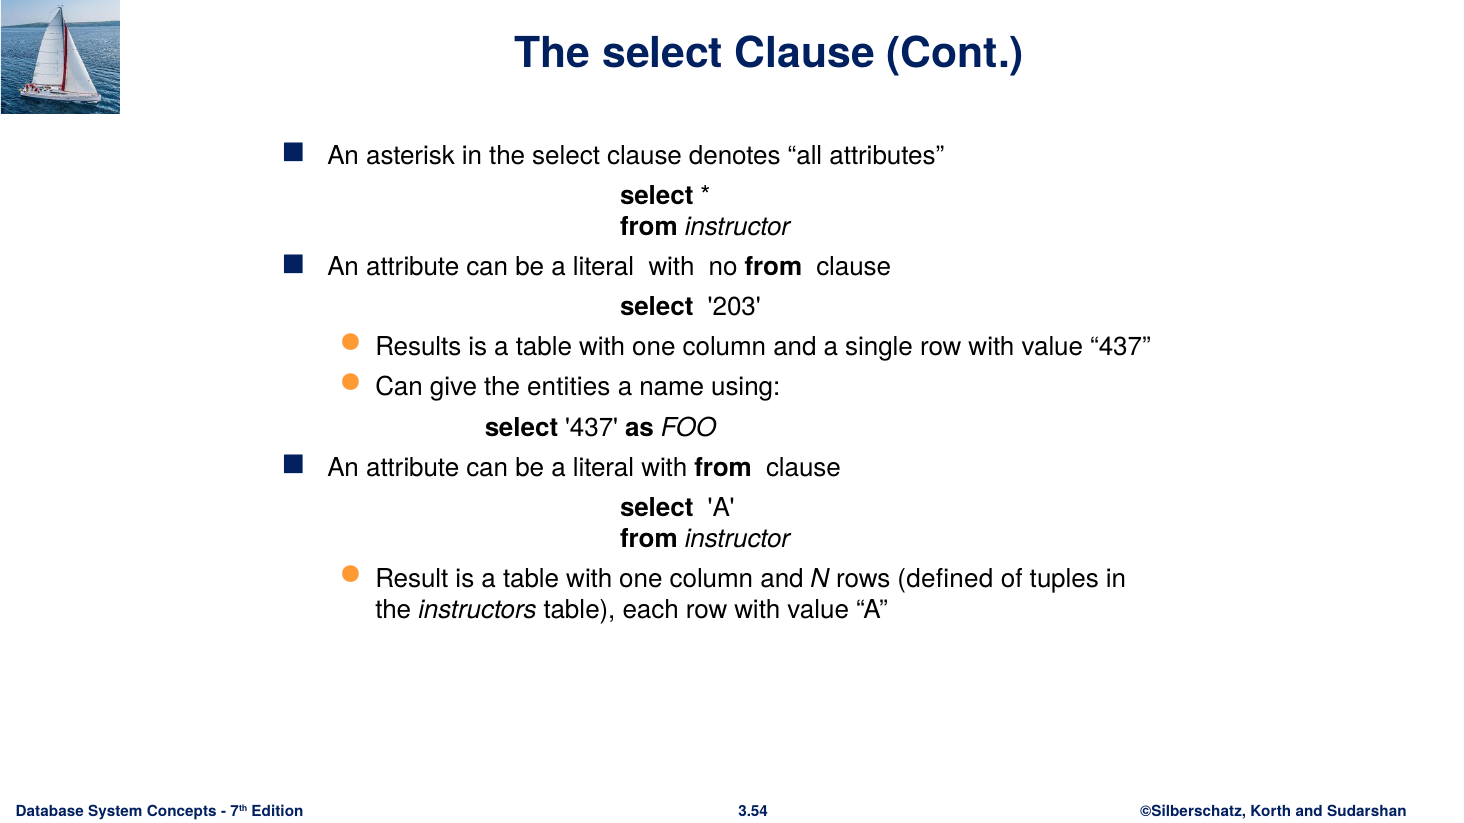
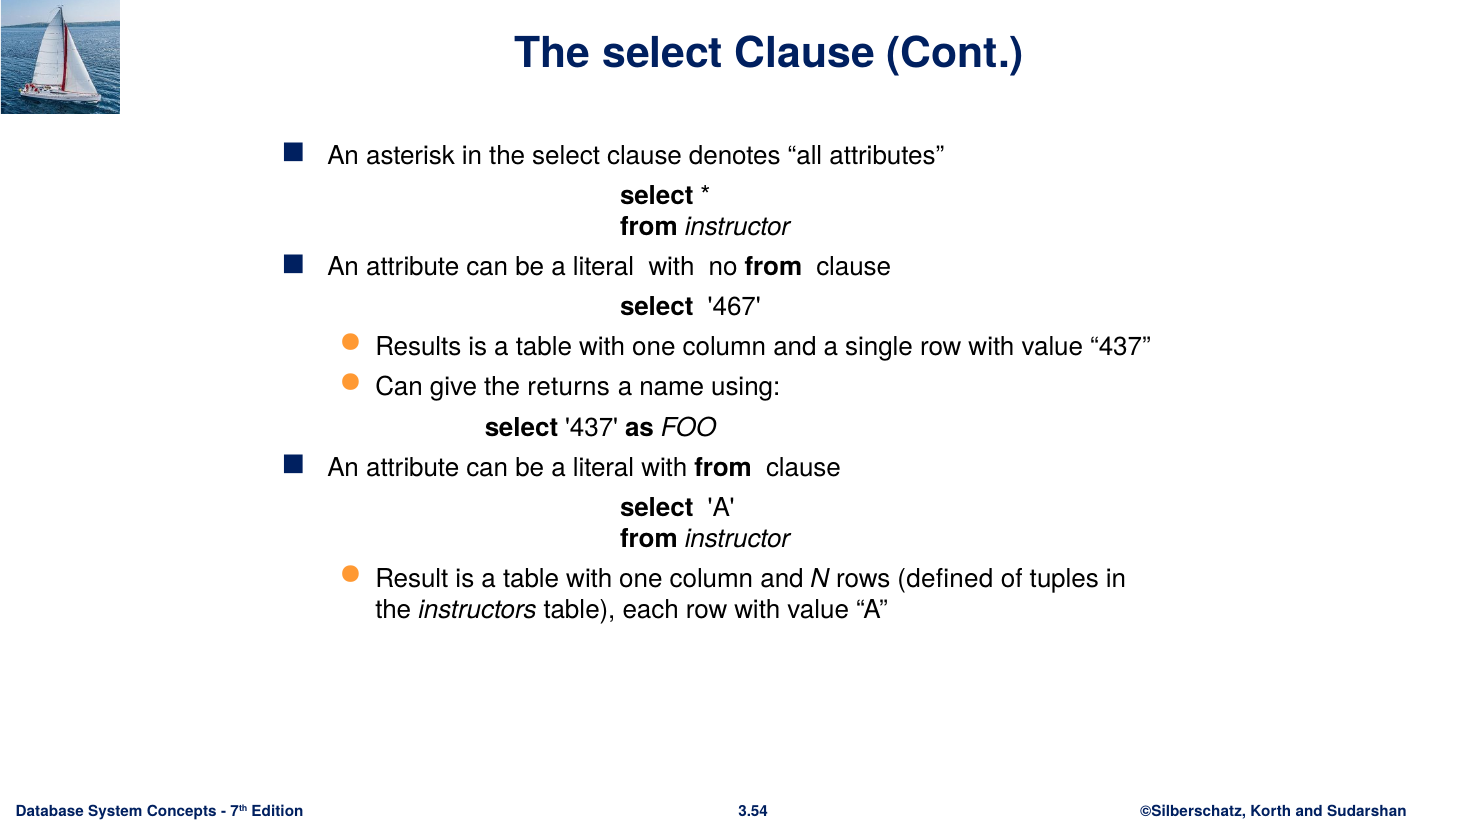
203: 203 -> 467 (734, 307)
entities: entities -> returns (569, 388)
